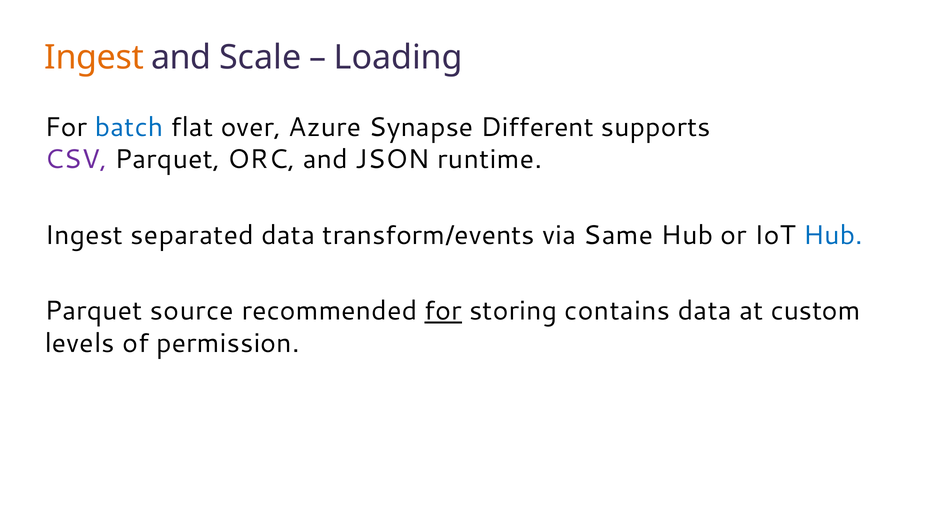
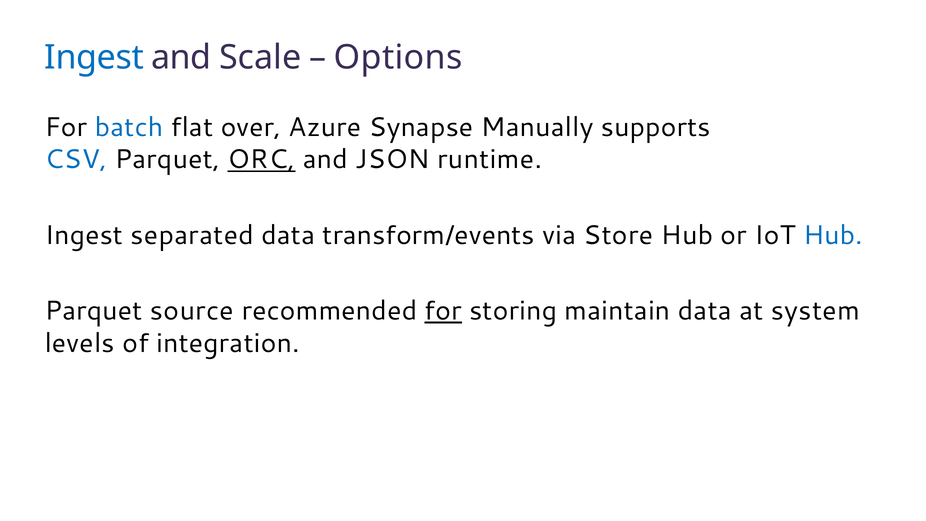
Ingest colour: orange -> blue (94, 58)
Loading: Loading -> Options (398, 58)
Different: Different -> Manually (537, 127)
CSV colour: purple -> blue (76, 159)
ORC underline: none -> present (262, 159)
Same: Same -> Store (618, 235)
contains: contains -> maintain (617, 311)
custom: custom -> system (815, 311)
permission: permission -> integration (228, 343)
